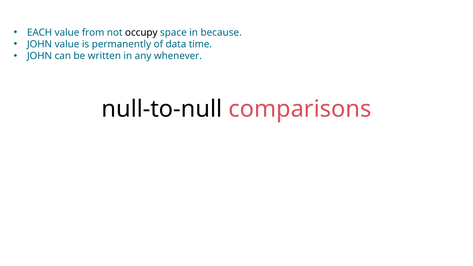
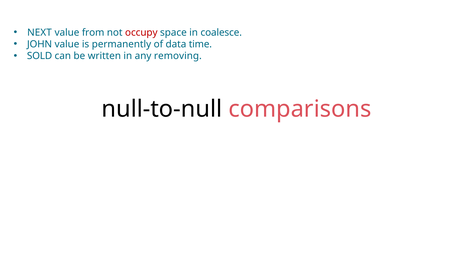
EACH: EACH -> NEXT (39, 32)
occupy colour: black -> red (141, 32)
because: because -> coalesce (221, 32)
JOHN: JOHN -> SOLD (40, 56)
whenever: whenever -> removing (178, 56)
